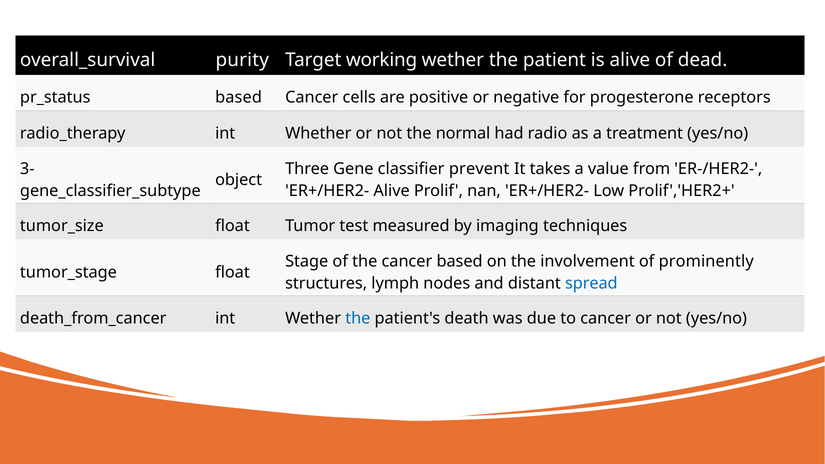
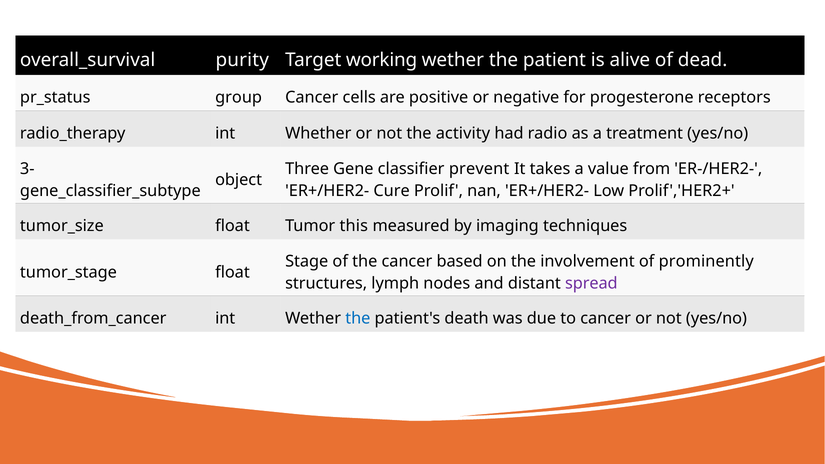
based: based -> group (239, 98)
normal: normal -> activity (463, 134)
ER+/HER2- Alive: Alive -> Cure (392, 191)
test: test -> this (354, 226)
spread colour: blue -> purple (591, 283)
